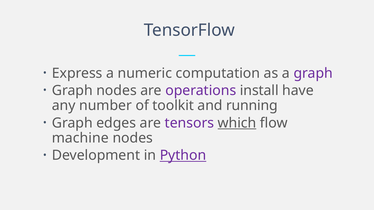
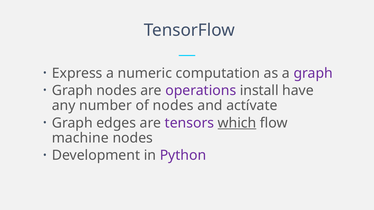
of toolkit: toolkit -> nodes (173, 106)
running: running -> actívate (252, 106)
Python underline: present -> none (183, 156)
